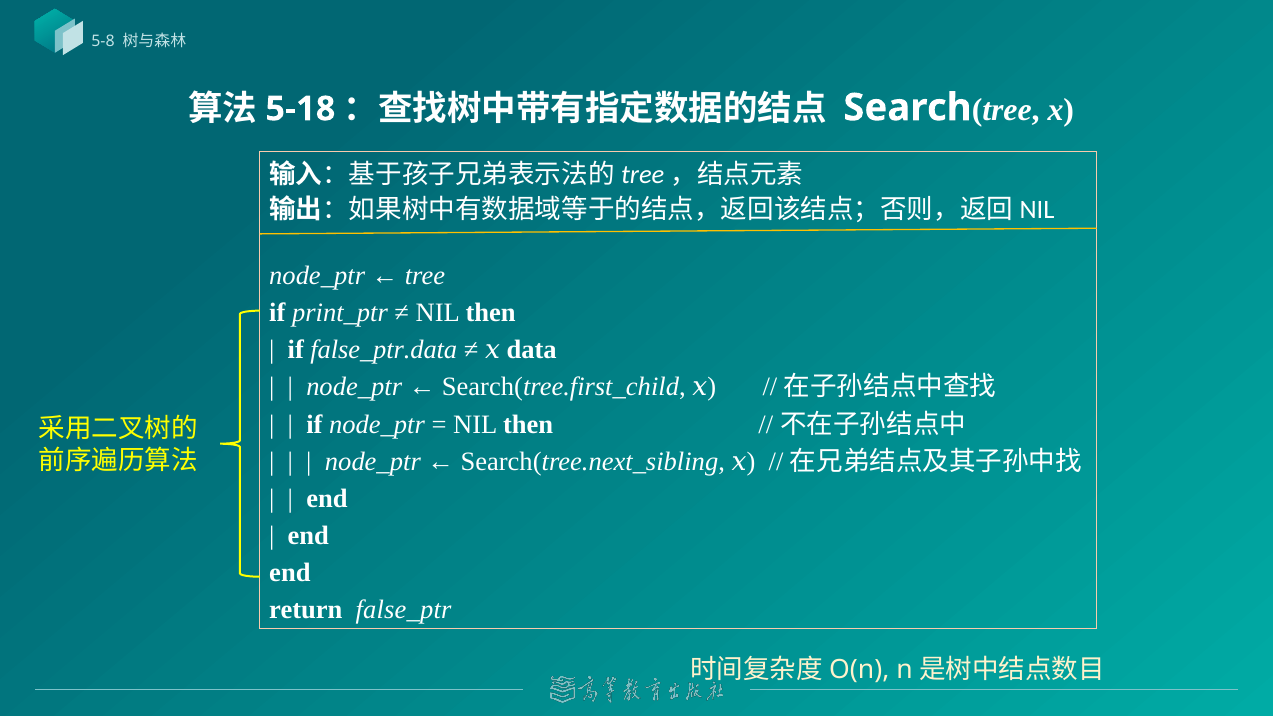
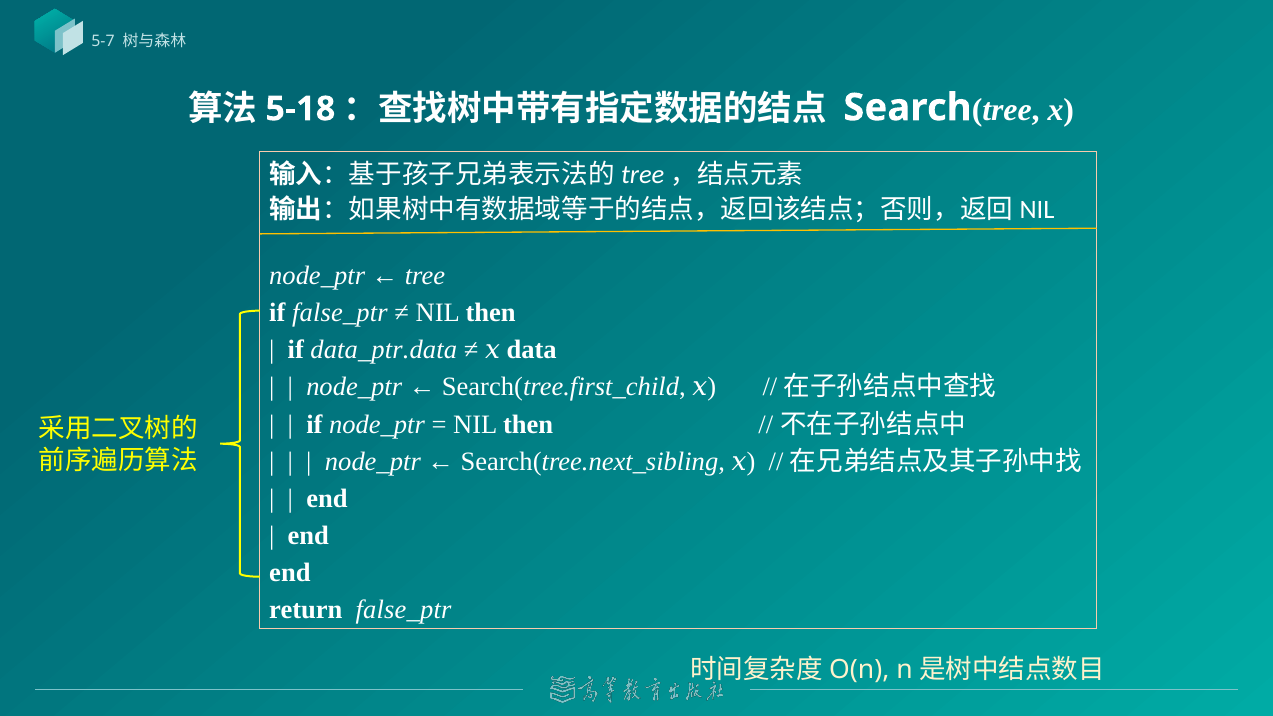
5-8: 5-8 -> 5-7 (103, 42)
if print_ptr: print_ptr -> false_ptr (340, 313)
false_ptr.data: false_ptr.data -> data_ptr.data (384, 350)
